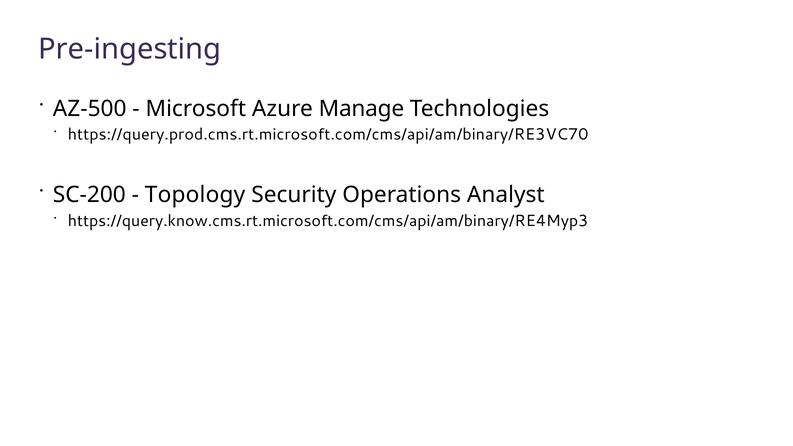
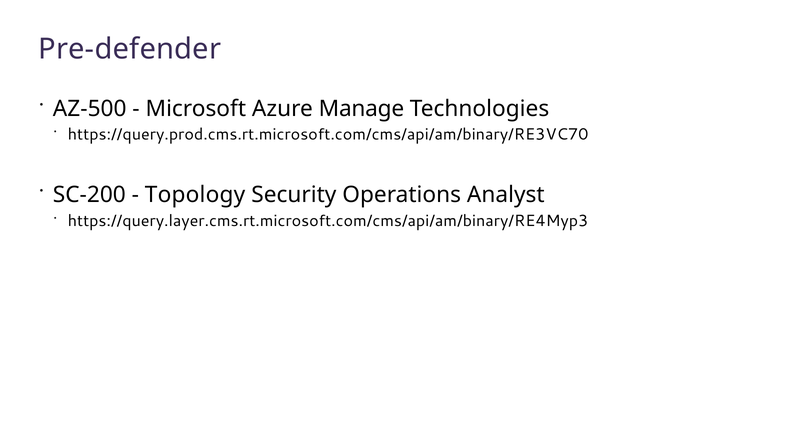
Pre-ingesting: Pre-ingesting -> Pre-defender (130, 49)
https://query.know.cms.rt.microsoft.com/cms/api/am/binary/RE4Myp3: https://query.know.cms.rt.microsoft.com/cms/api/am/binary/RE4Myp3 -> https://query.layer.cms.rt.microsoft.com/cms/api/am/binary/RE4Myp3 (328, 221)
